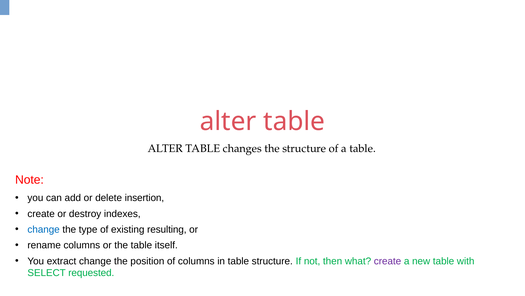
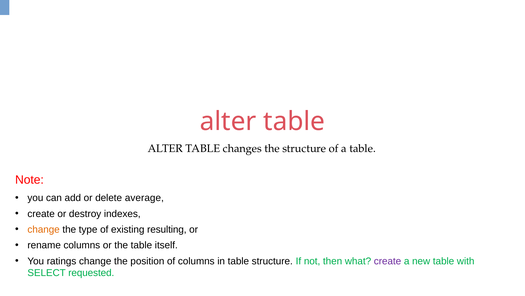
insertion: insertion -> average (144, 198)
change colour: blue -> orange (44, 229)
extract: extract -> ratings (62, 261)
